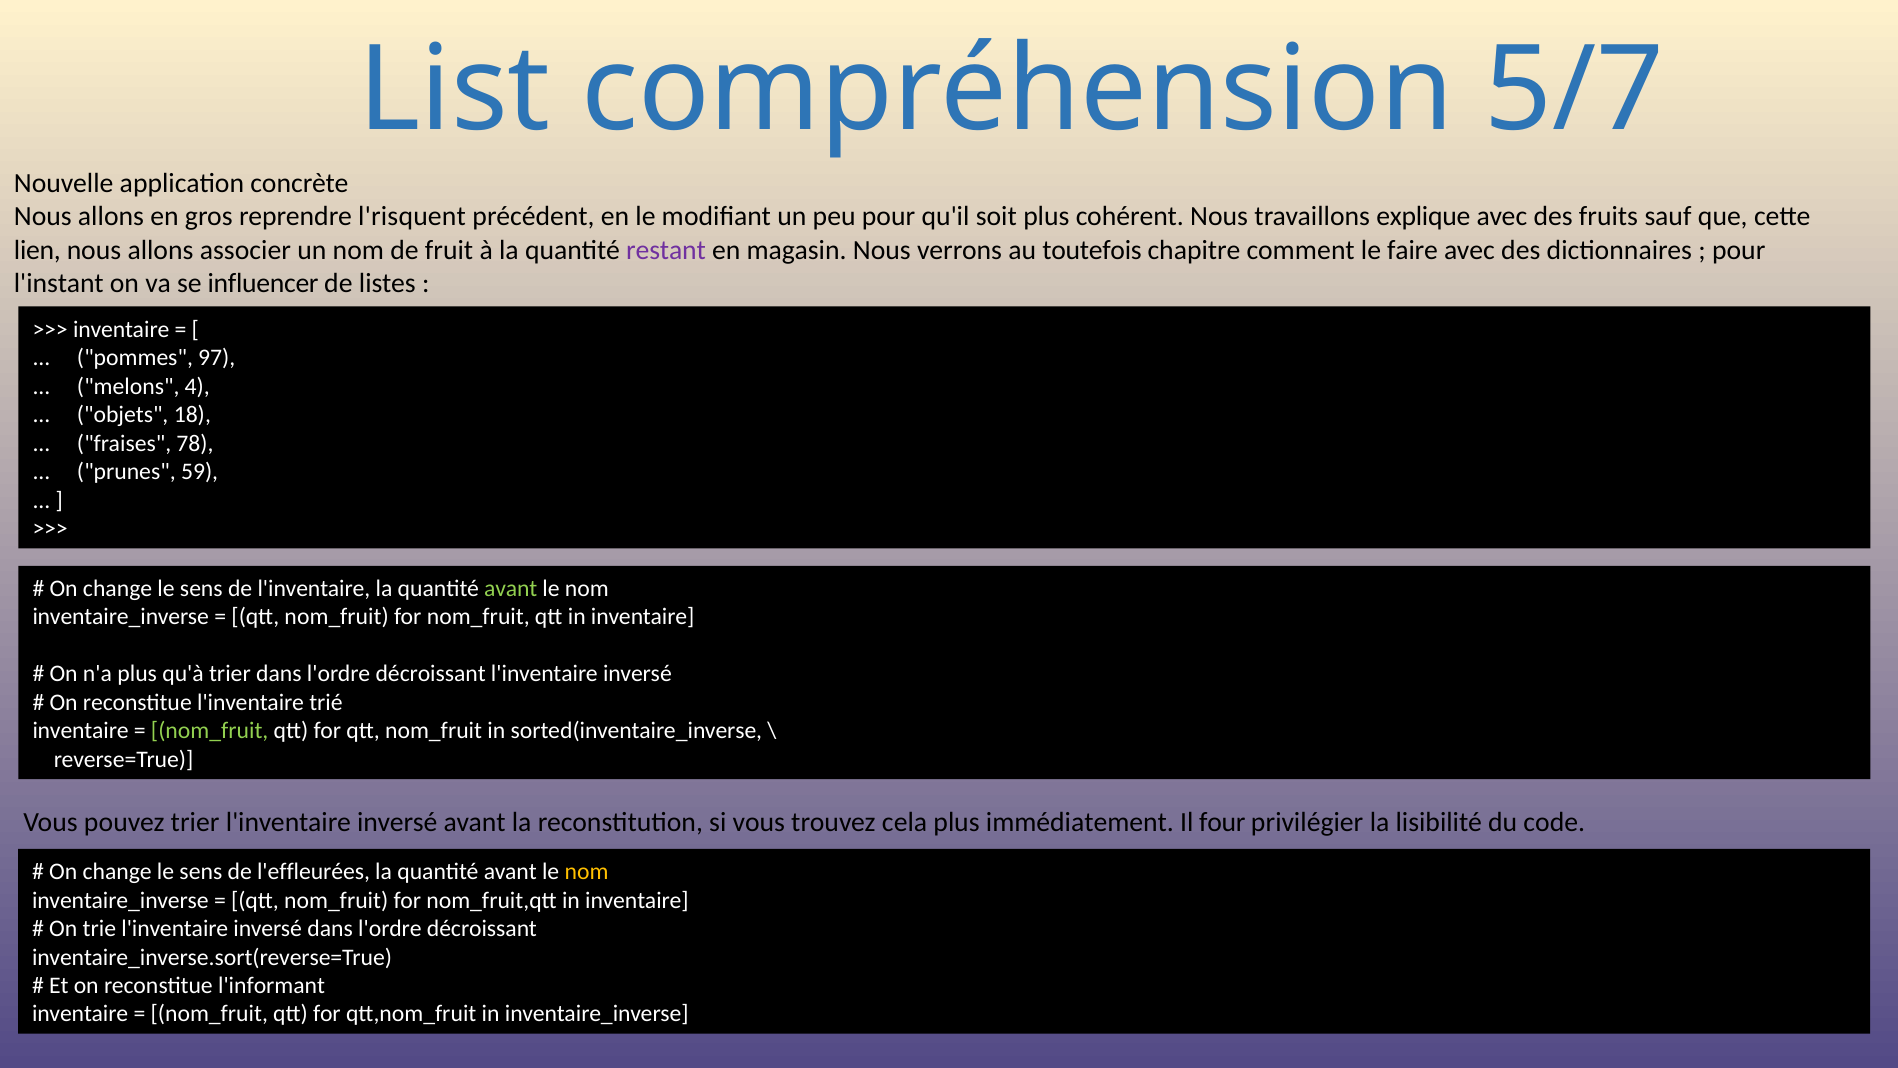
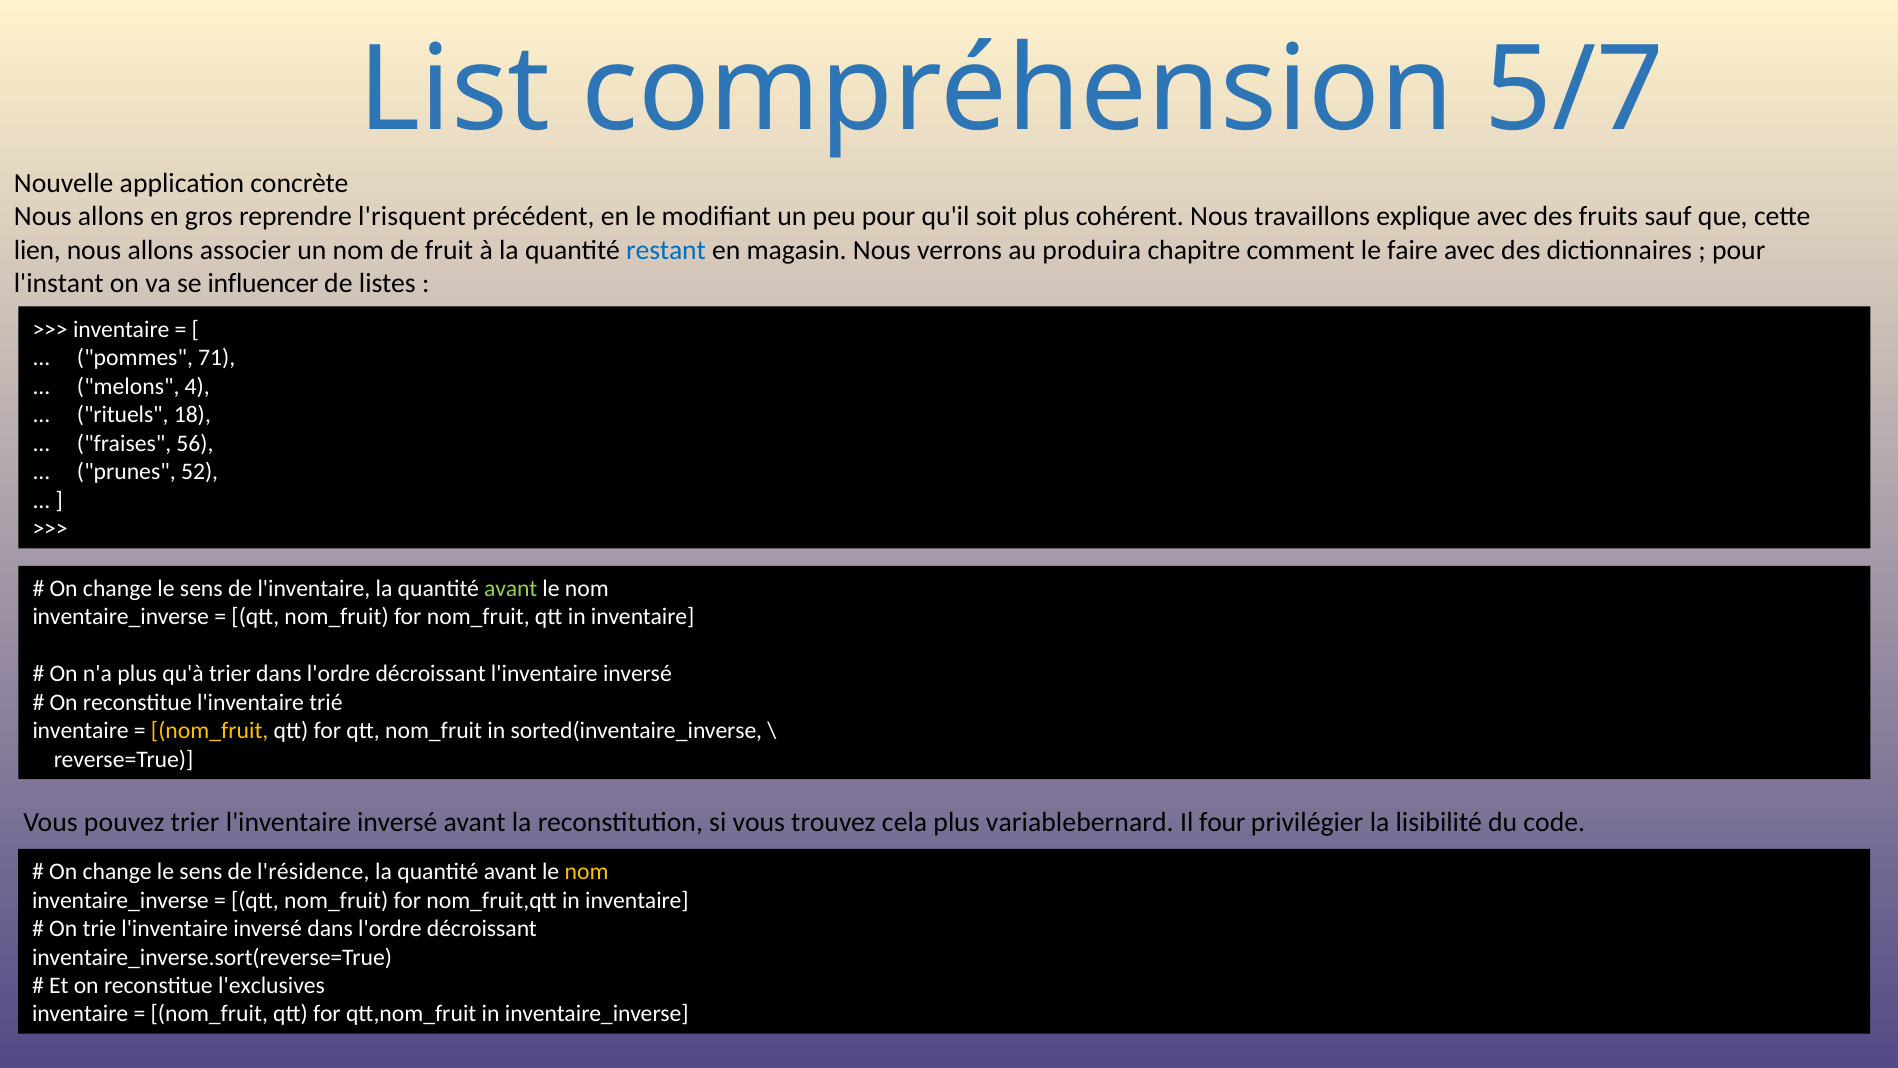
restant colour: purple -> blue (666, 250)
toutefois: toutefois -> produira (1092, 250)
97: 97 -> 71 (217, 358)
objets: objets -> rituels (123, 415)
78: 78 -> 56 (195, 443)
59: 59 -> 52 (200, 472)
nom_fruit colour: light green -> yellow (210, 731)
immédiatement: immédiatement -> variablebernard (1080, 822)
l'effleurées: l'effleurées -> l'résidence (313, 871)
l'informant: l'informant -> l'exclusives (272, 985)
